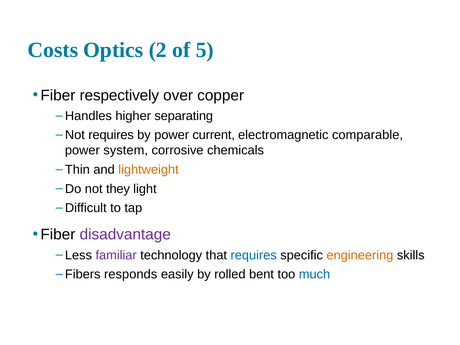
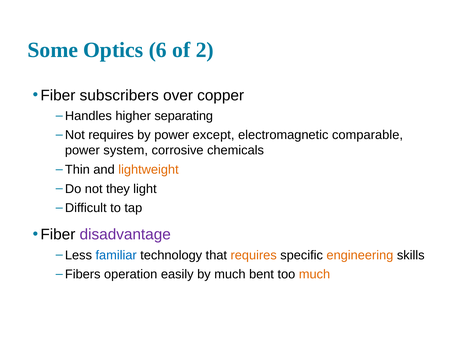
Costs: Costs -> Some (53, 50)
2: 2 -> 6 (158, 50)
5: 5 -> 2 (205, 50)
respectively: respectively -> subscribers (119, 95)
current: current -> except (214, 135)
familiar colour: purple -> blue (116, 255)
requires colour: blue -> orange (254, 255)
responds: responds -> operation (131, 274)
by rolled: rolled -> much (230, 274)
much colour: blue -> orange (314, 274)
